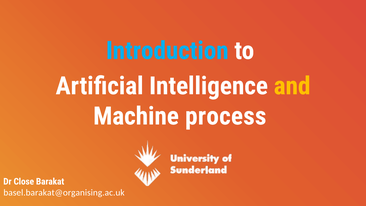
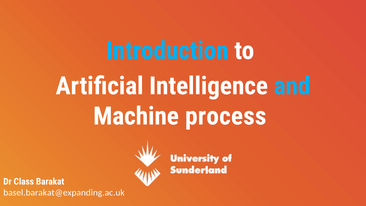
and colour: yellow -> light blue (292, 86)
Close: Close -> Class (24, 181)
basel.barakat@organising.ac.uk: basel.barakat@organising.ac.uk -> basel.barakat@expanding.ac.uk (64, 192)
